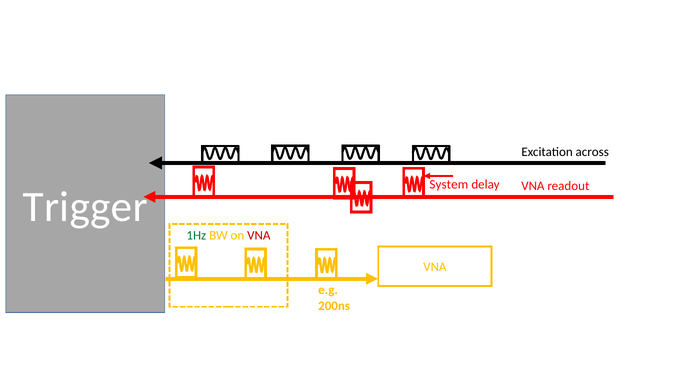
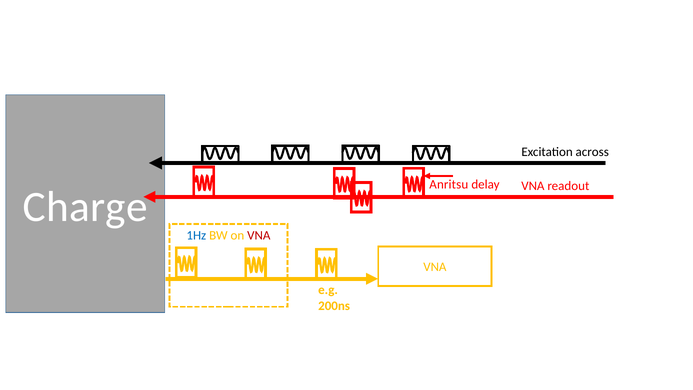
System: System -> Anritsu (449, 185)
Trigger: Trigger -> Charge (85, 207)
1Hz colour: green -> blue (196, 235)
